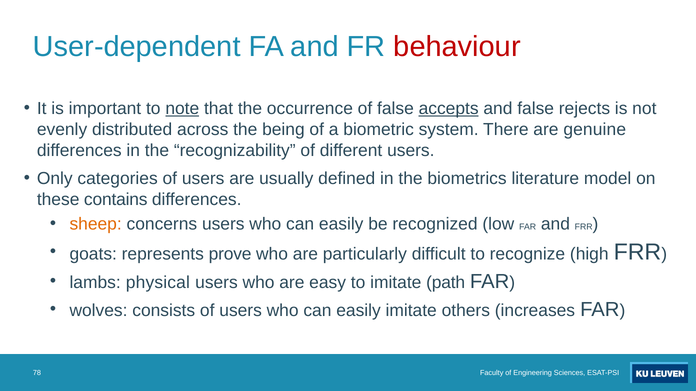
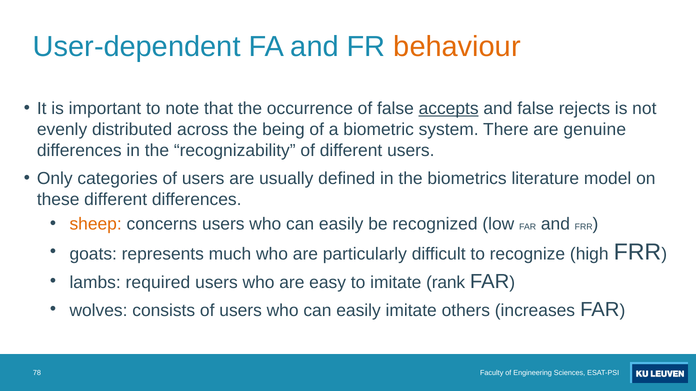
behaviour colour: red -> orange (457, 47)
note underline: present -> none (182, 109)
these contains: contains -> different (116, 200)
prove: prove -> much (230, 254)
physical: physical -> required (158, 283)
path: path -> rank (446, 283)
